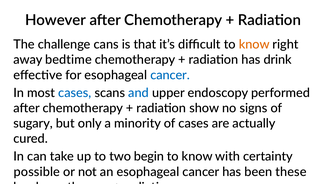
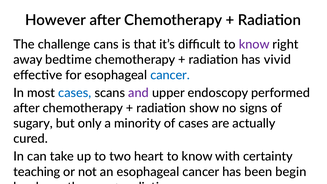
know colour: orange -> purple (254, 45)
drink: drink -> vivid (277, 60)
and colour: blue -> purple (139, 93)
begin: begin -> heart (149, 156)
possible: possible -> teaching (37, 172)
these: these -> begin (291, 172)
